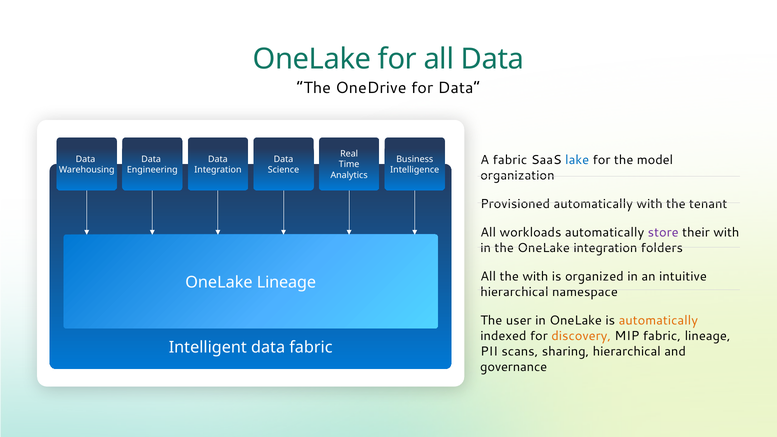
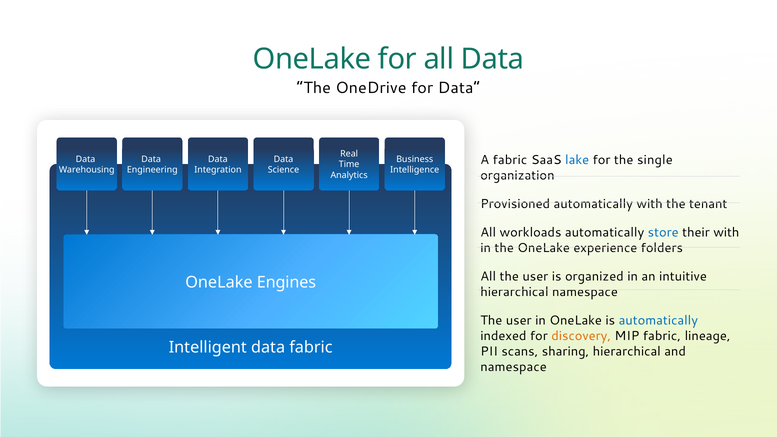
model: model -> single (655, 160)
store colour: purple -> blue (663, 233)
OneLake integration: integration -> experience (605, 248)
All the with: with -> user (535, 277)
OneLake Lineage: Lineage -> Engines (286, 283)
automatically colour: orange -> blue (658, 321)
governance: governance -> namespace (514, 367)
